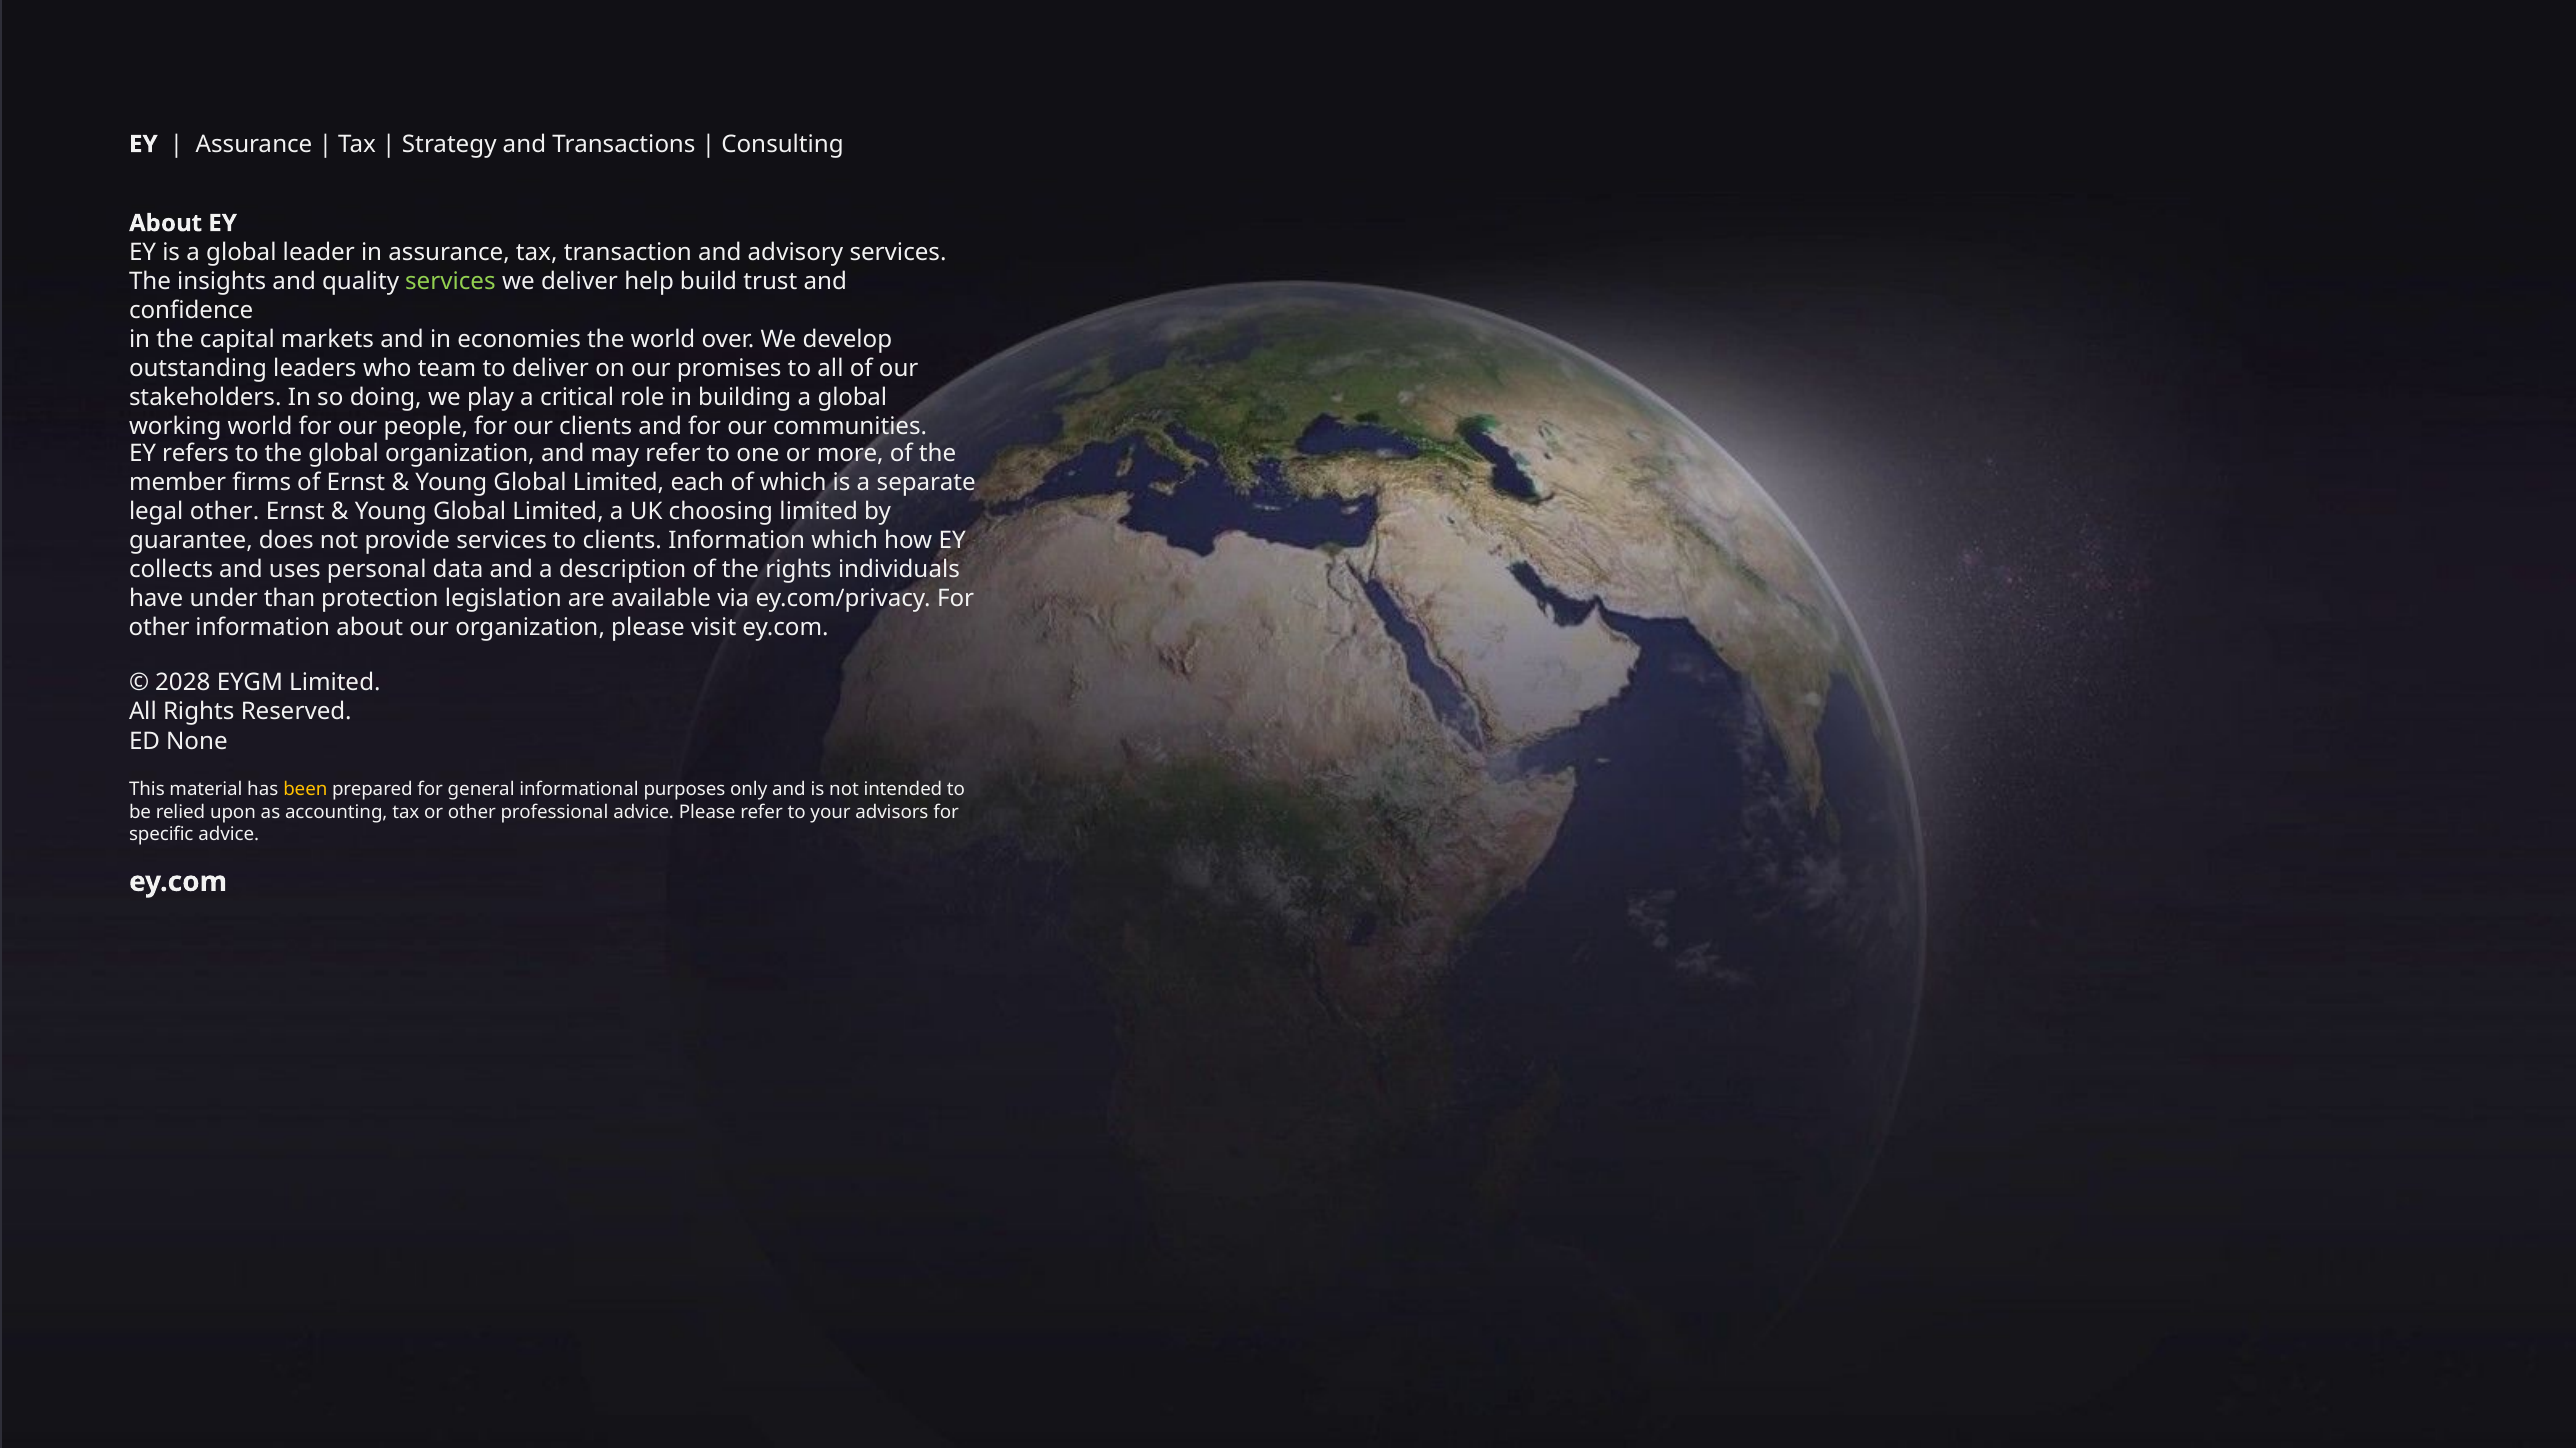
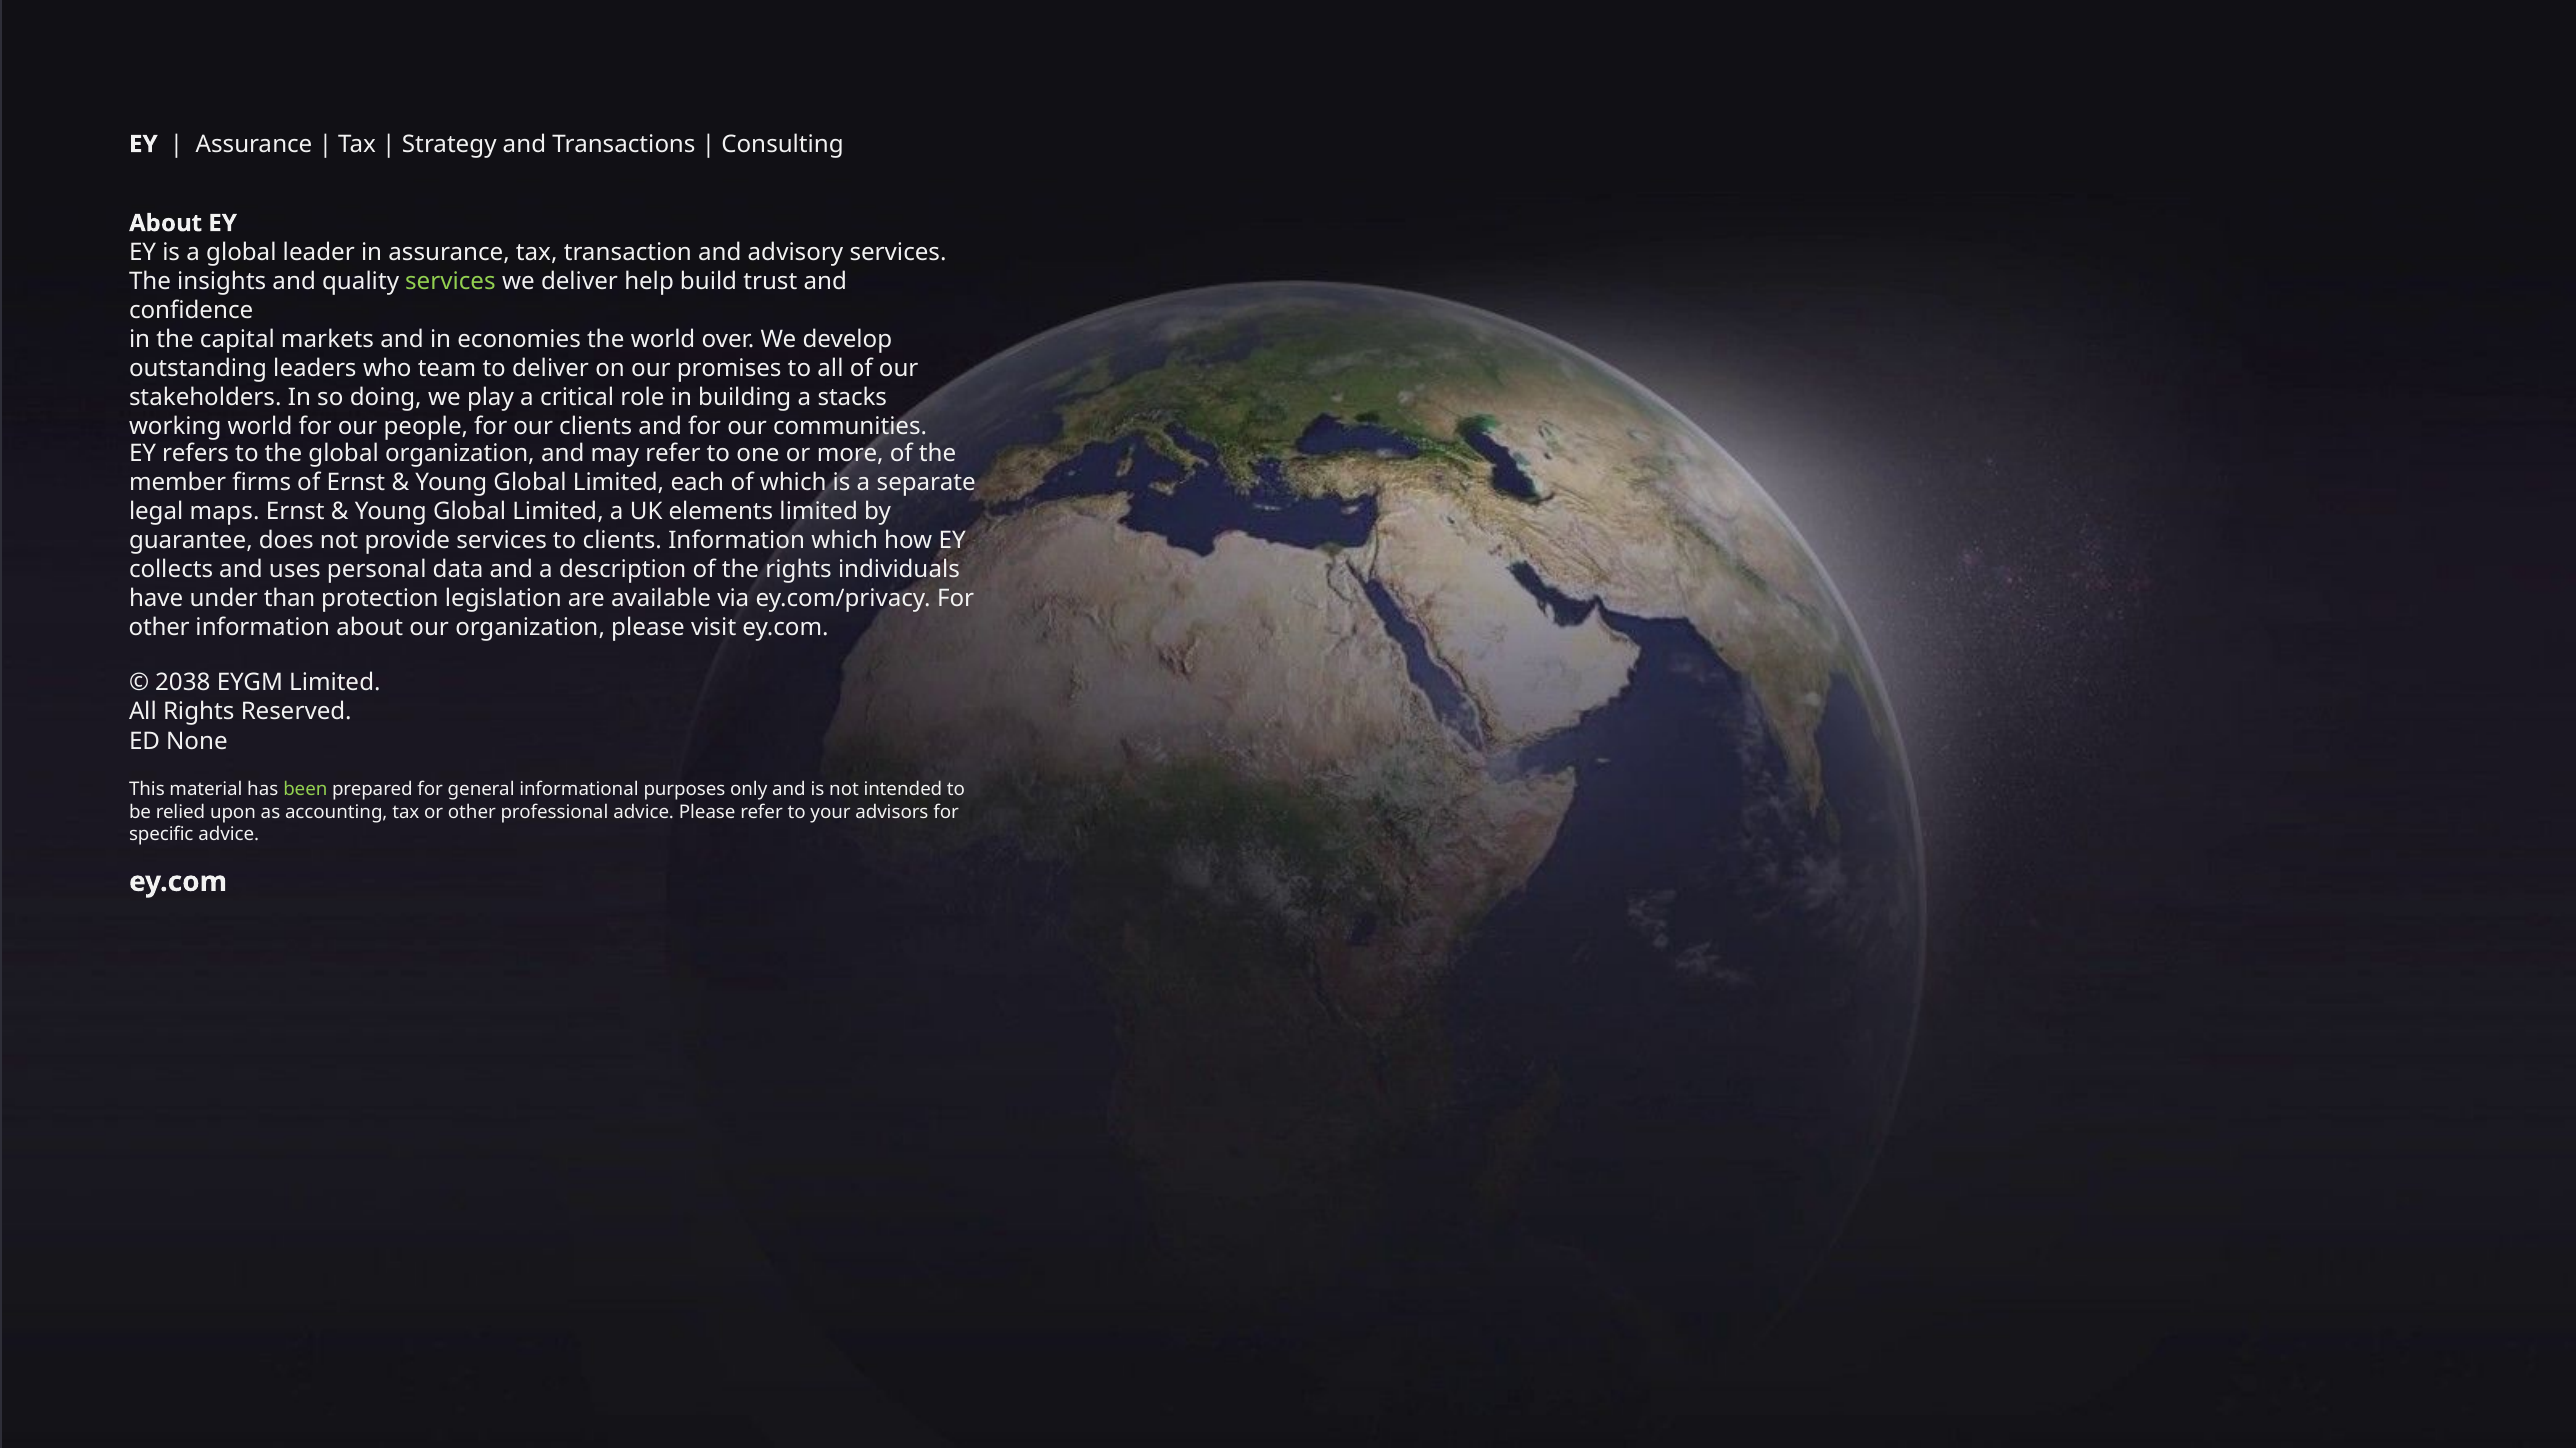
building a global: global -> stacks (852, 398)
legal other: other -> maps (225, 511)
choosing: choosing -> elements (721, 511)
2028: 2028 -> 2038 (183, 683)
been colour: yellow -> light green (305, 790)
